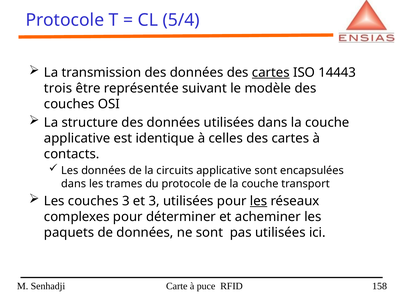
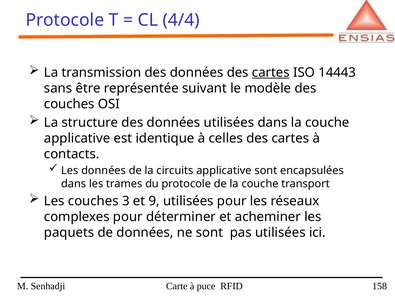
5/4: 5/4 -> 4/4 (181, 20)
trois: trois -> sans (58, 88)
et 3: 3 -> 9 (154, 201)
les underline: present -> none (259, 201)
